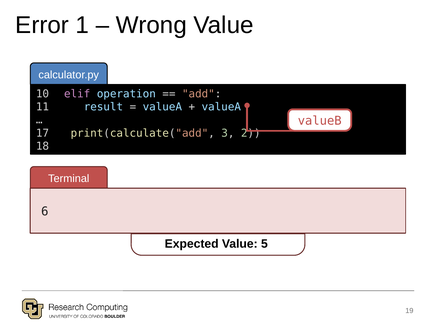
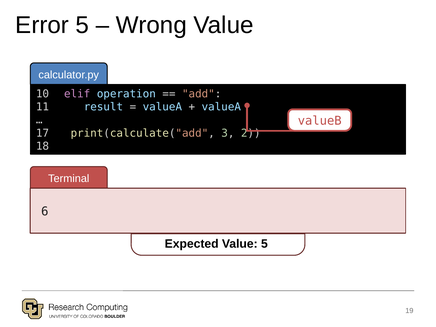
Error 1: 1 -> 5 (82, 25)
